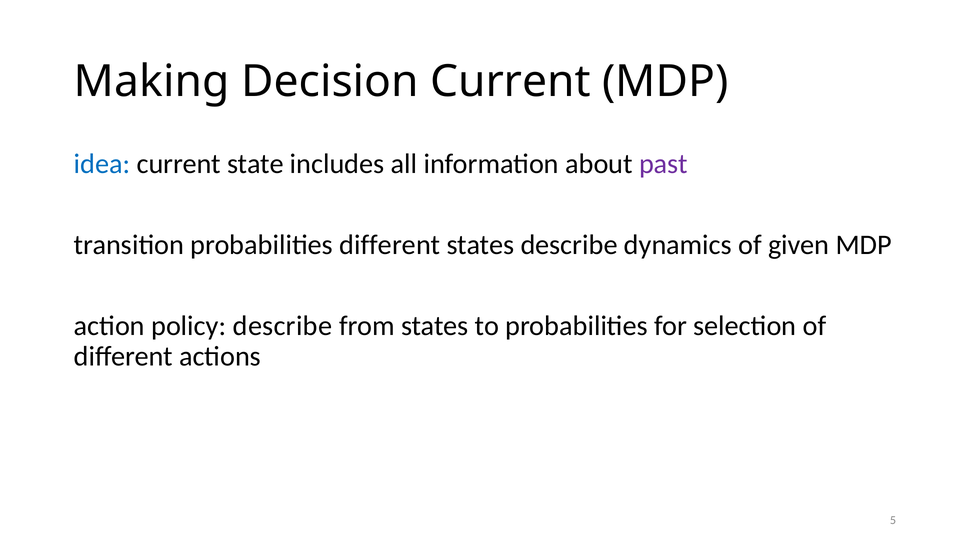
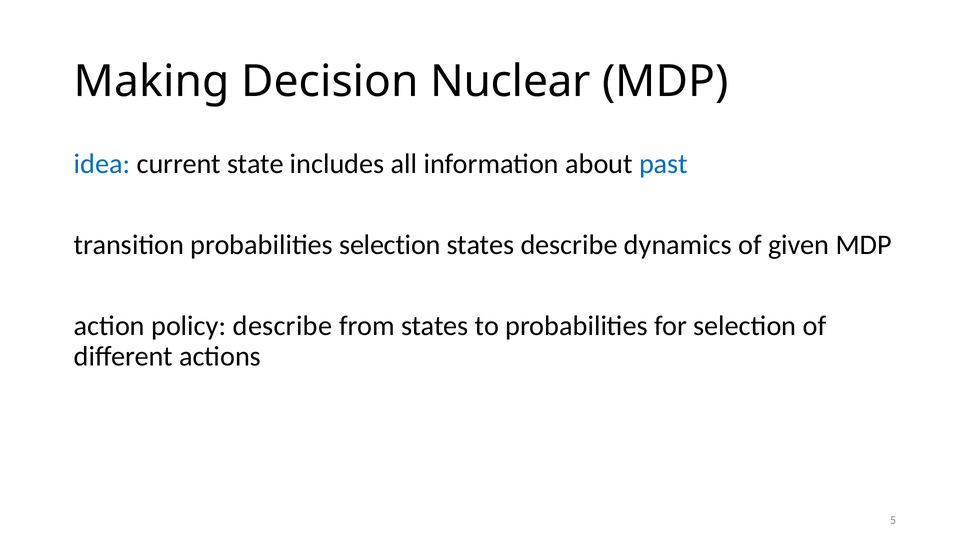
Decision Current: Current -> Nuclear (511, 81)
past colour: purple -> blue (663, 164)
probabilities different: different -> selection (390, 245)
